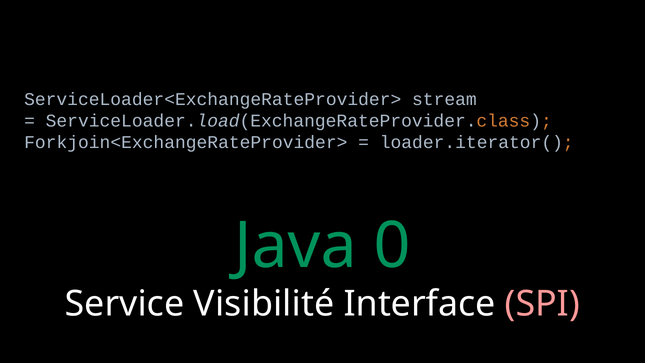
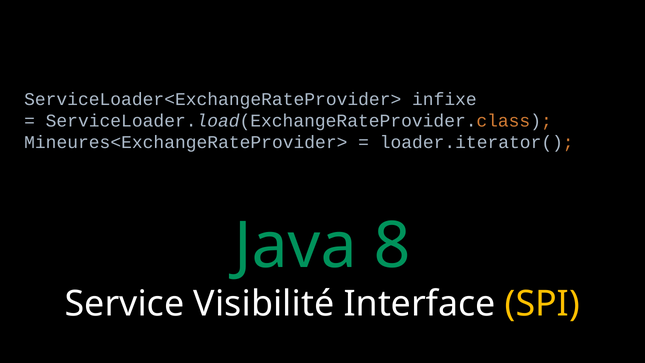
stream: stream -> infixe (444, 99)
Forkjoin<ExchangeRateProvider>: Forkjoin<ExchangeRateProvider> -> Mineures<ExchangeRateProvider> (186, 142)
0: 0 -> 8 (392, 246)
SPI colour: pink -> yellow (542, 304)
